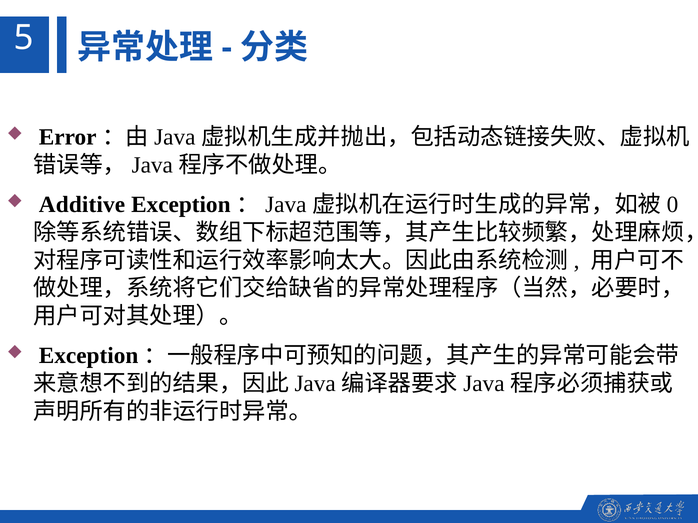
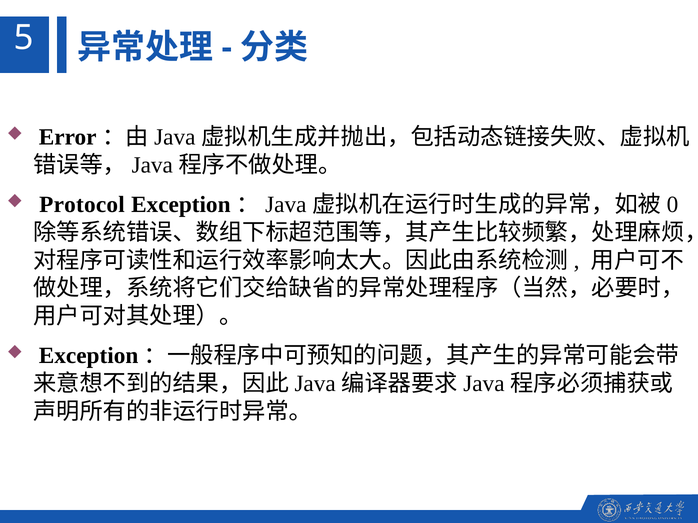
Additive: Additive -> Protocol (82, 205)
